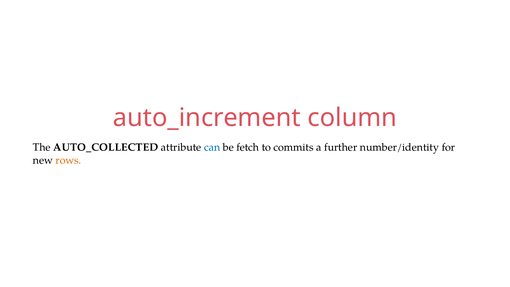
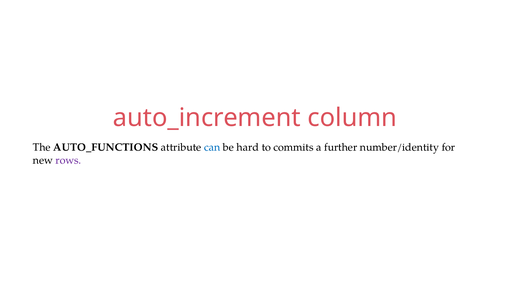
AUTO_COLLECTED: AUTO_COLLECTED -> AUTO_FUNCTIONS (106, 147)
fetch: fetch -> hard (248, 147)
rows colour: orange -> purple (68, 160)
